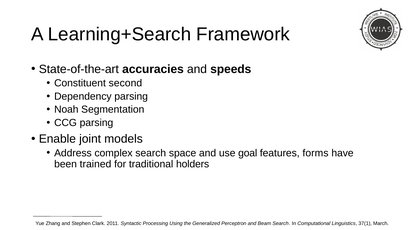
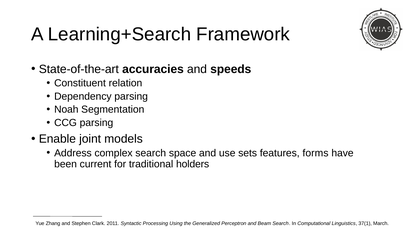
second: second -> relation (125, 83)
goal: goal -> sets (248, 153)
trained: trained -> current (96, 164)
